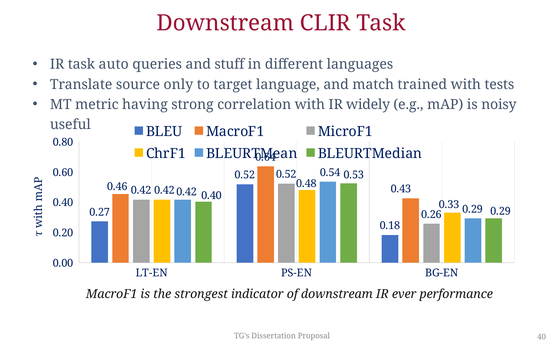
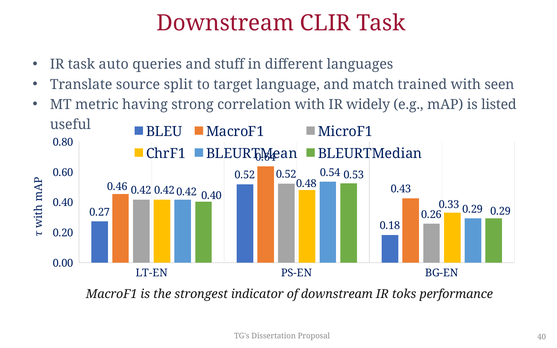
only: only -> split (178, 84)
tests: tests -> seen (499, 84)
noisy: noisy -> listed (499, 105)
ever: ever -> toks (404, 294)
